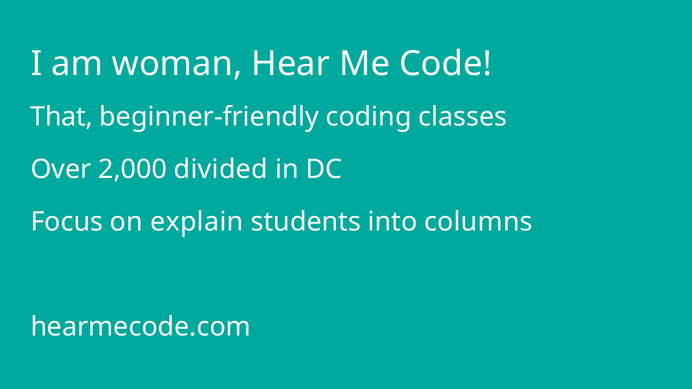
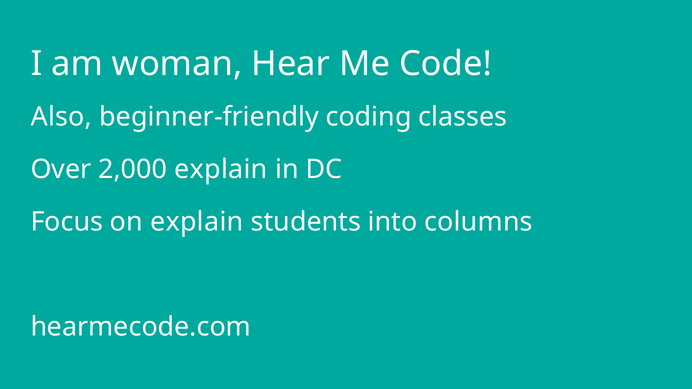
That: That -> Also (61, 117)
2,000 divided: divided -> explain (221, 169)
